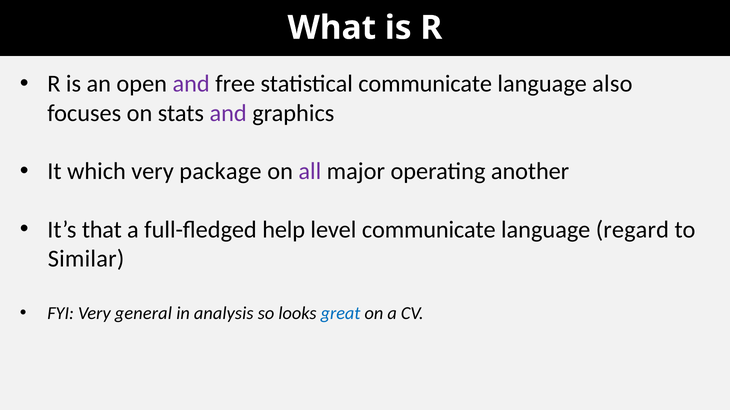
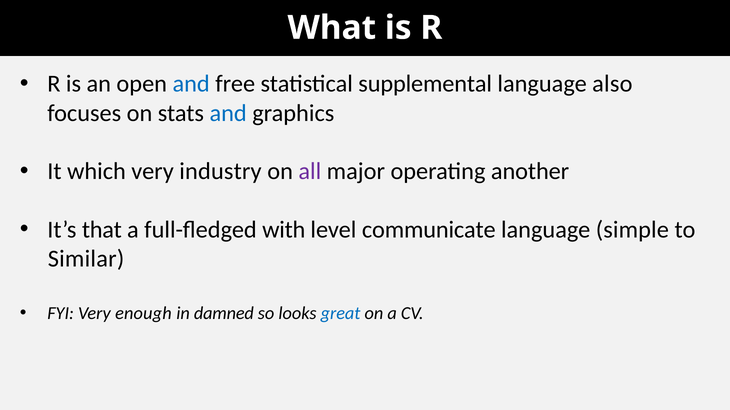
and colour: purple -> blue (191, 84)
statistical communicate: communicate -> supplemental (425, 84)
and colour: purple -> blue (228, 113)
package: package -> industry (220, 172)
help: help -> with (284, 230)
regard: regard -> simple (632, 230)
general: general -> enough (143, 314)
analysis: analysis -> damned (224, 314)
